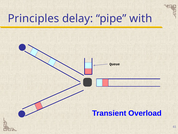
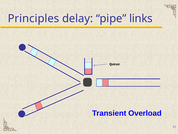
with: with -> links (141, 18)
